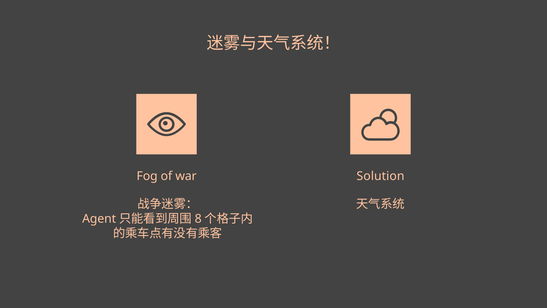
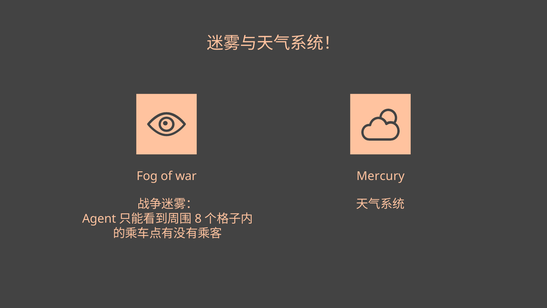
Solution: Solution -> Mercury (381, 176)
